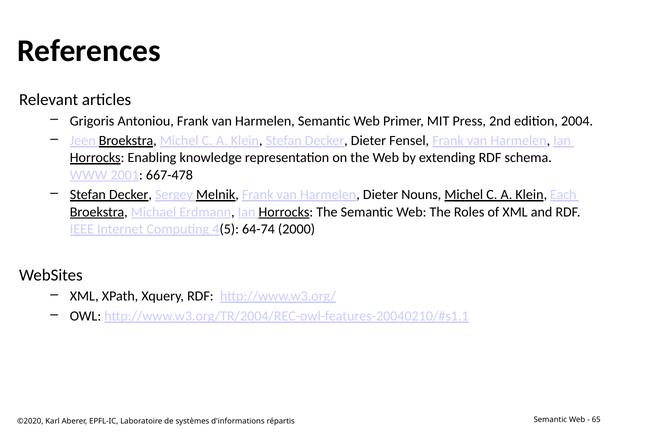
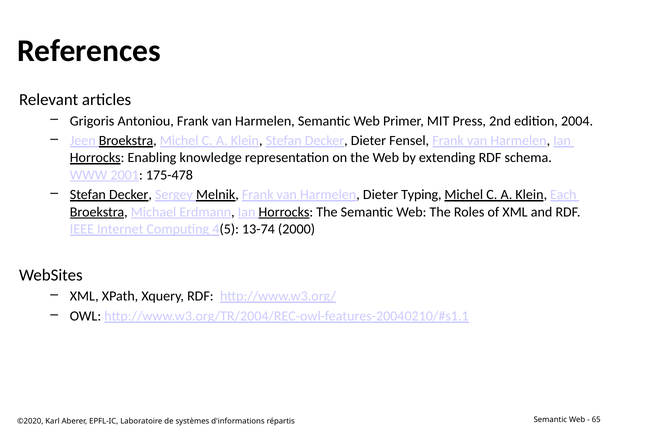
667-478: 667-478 -> 175-478 (169, 175)
Nouns: Nouns -> Typing (421, 195)
64-74: 64-74 -> 13-74 (258, 229)
